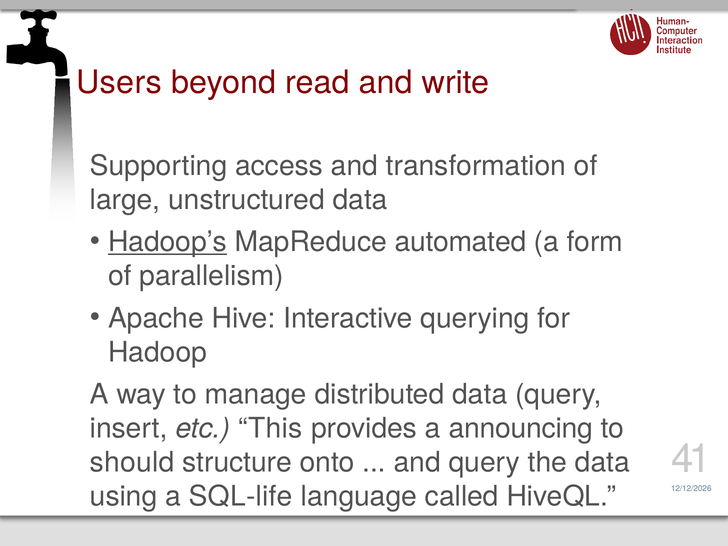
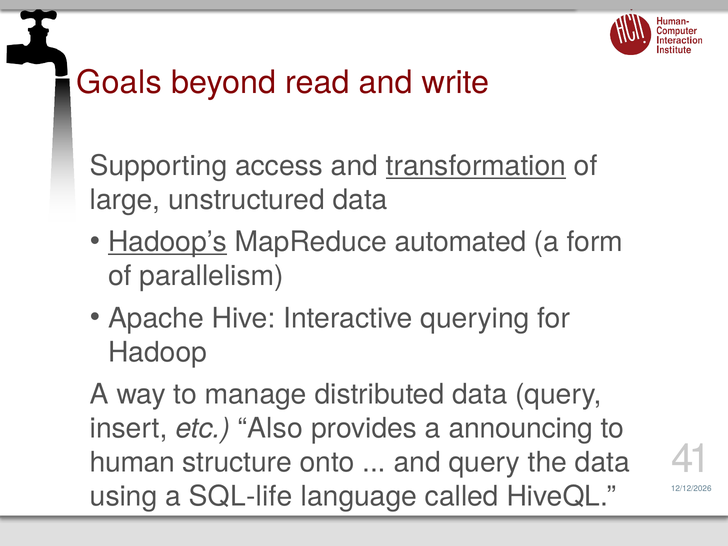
Users: Users -> Goals (119, 83)
transformation underline: none -> present (476, 166)
This: This -> Also (270, 428)
should: should -> human (132, 462)
